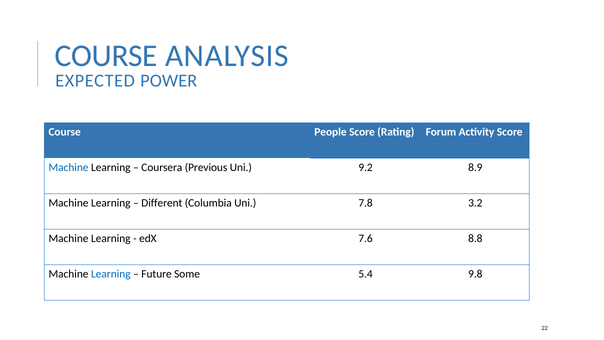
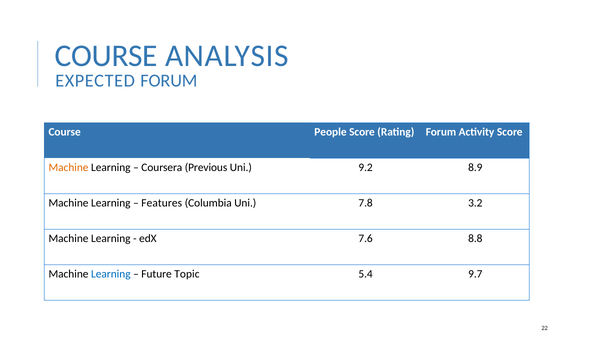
EXPECTED POWER: POWER -> FORUM (169, 80)
Machine colour: blue -> orange (69, 167)
Different: Different -> Features (162, 203)
Some: Some -> Topic (187, 274)
9.8: 9.8 -> 9.7 (475, 274)
